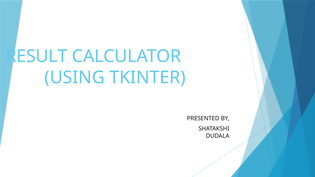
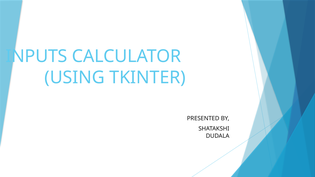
RESULT: RESULT -> INPUTS (37, 56)
